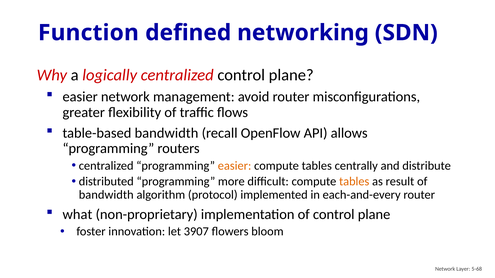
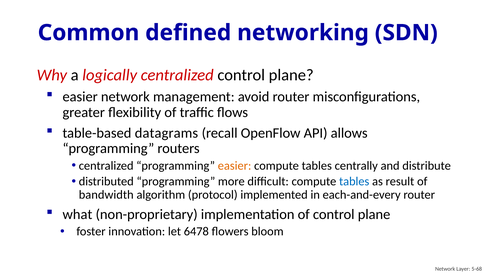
Function: Function -> Common (89, 33)
table-based bandwidth: bandwidth -> datagrams (166, 133)
tables colour: orange -> blue (354, 182)
3907: 3907 -> 6478 (196, 232)
